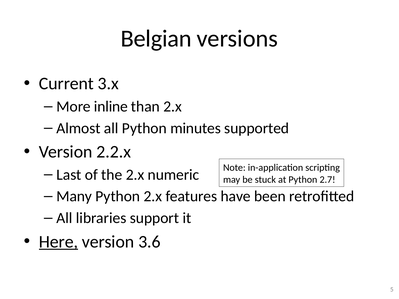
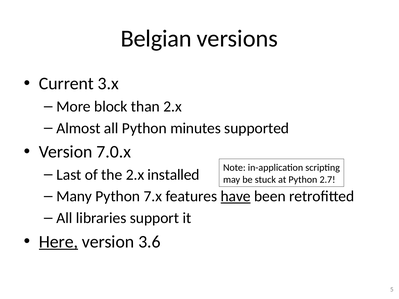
inline: inline -> block (111, 107)
2.2.x: 2.2.x -> 7.0.x (114, 152)
numeric: numeric -> installed (174, 175)
Python 2.x: 2.x -> 7.x (153, 197)
have underline: none -> present (236, 197)
